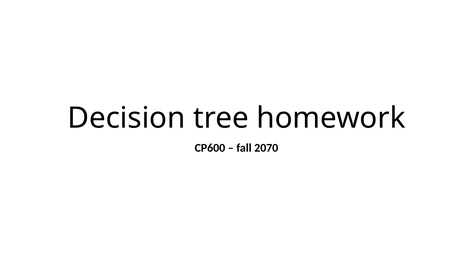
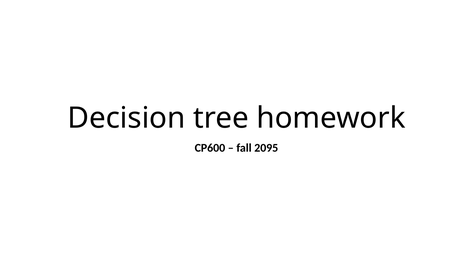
2070: 2070 -> 2095 (266, 148)
